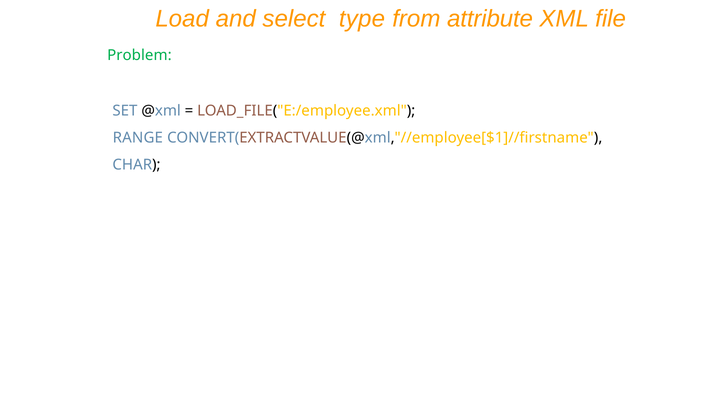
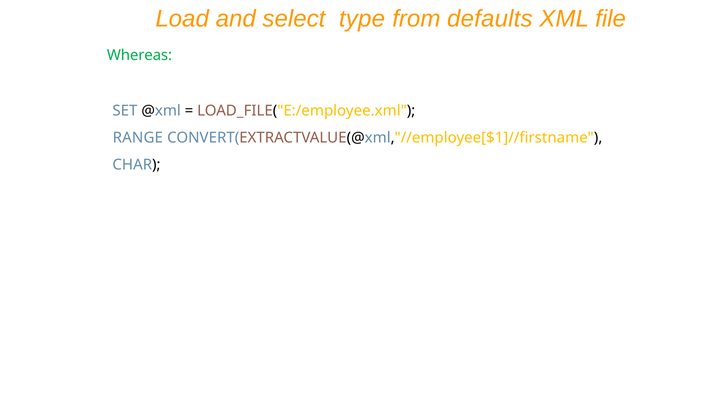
attribute: attribute -> defaults (490, 19)
Problem: Problem -> Whereas (140, 55)
